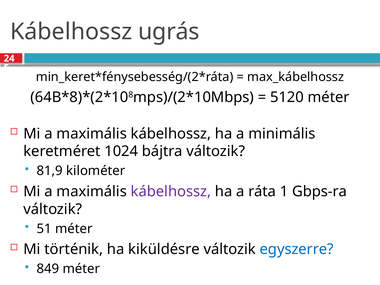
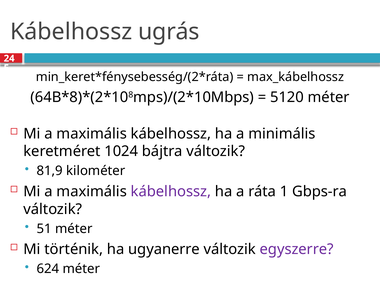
kiküldésre: kiküldésre -> ugyanerre (164, 249)
egyszerre colour: blue -> purple (297, 249)
849: 849 -> 624 (48, 269)
